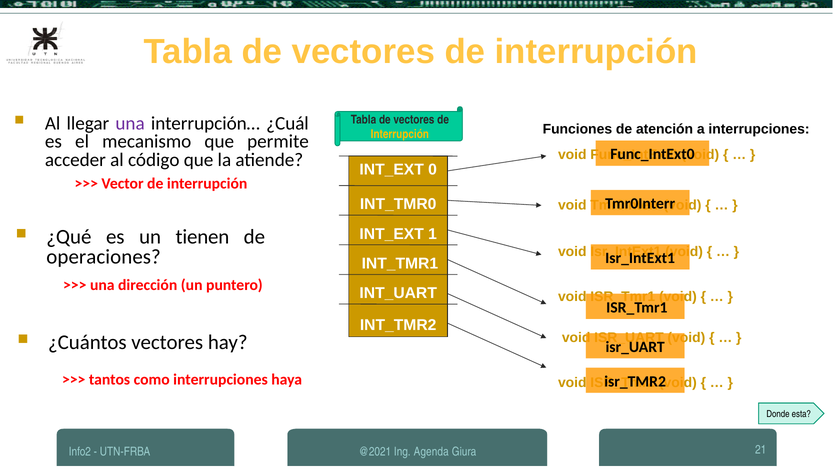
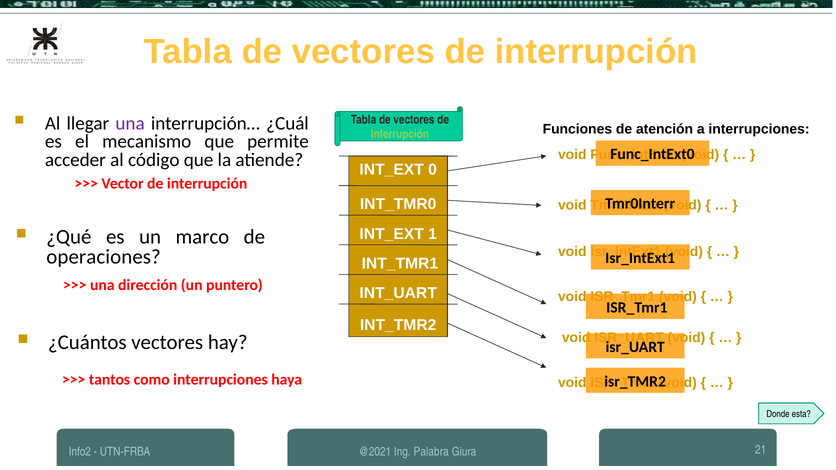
Interrupción colour: yellow -> light green (400, 134)
tienen: tienen -> marco (202, 237)
Agenda: Agenda -> Palabra (431, 452)
